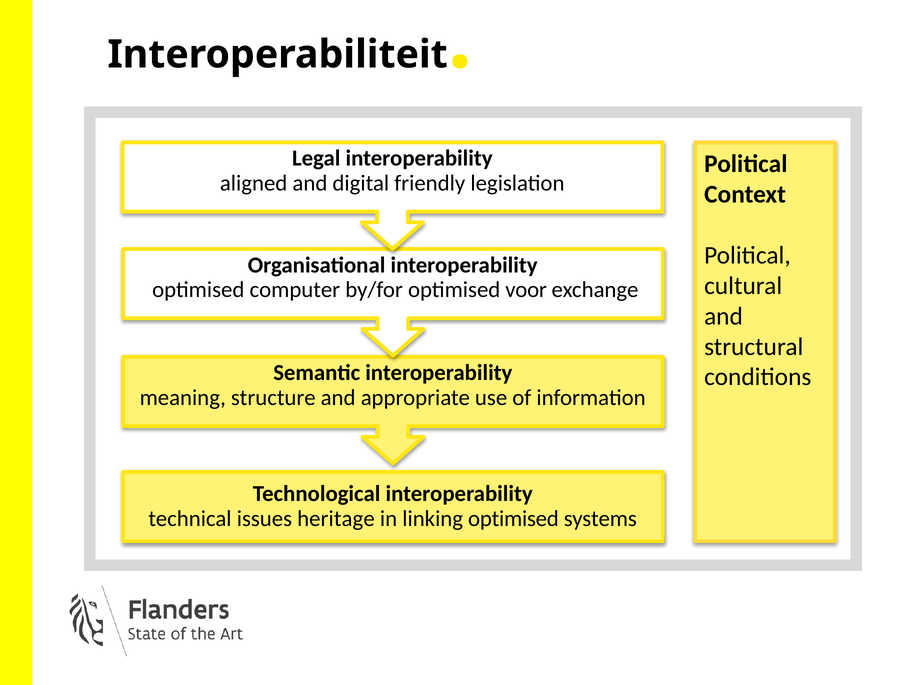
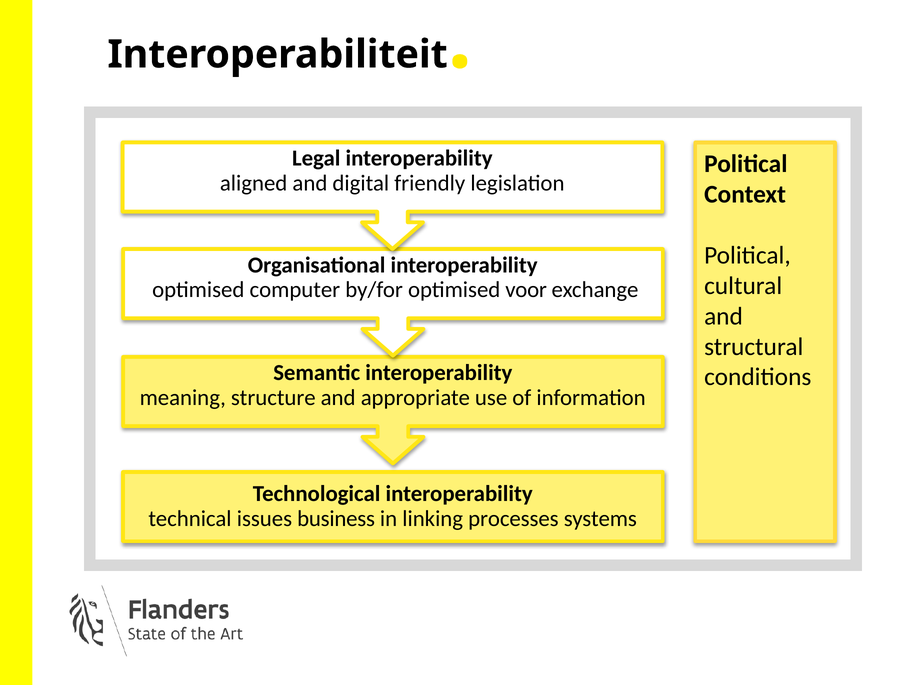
heritage: heritage -> business (336, 518)
linking optimised: optimised -> processes (513, 518)
